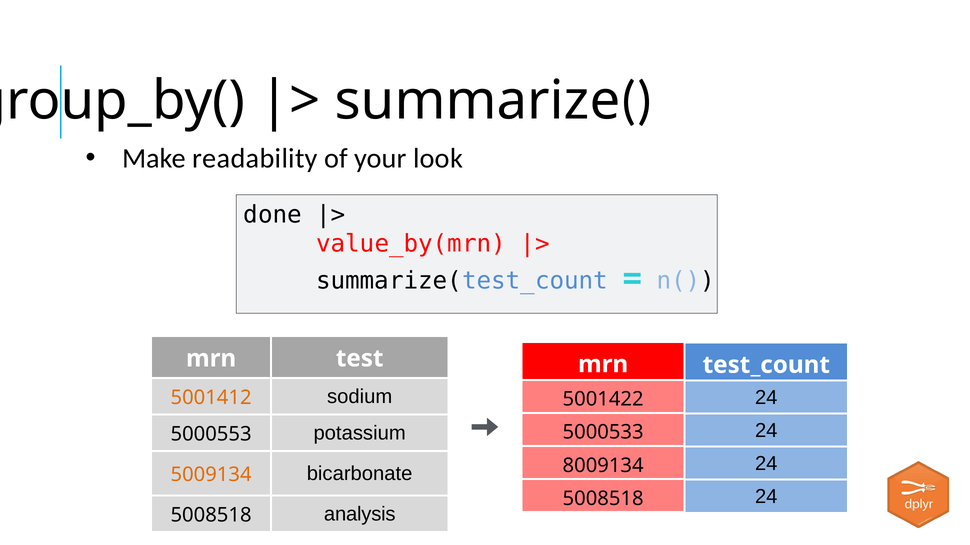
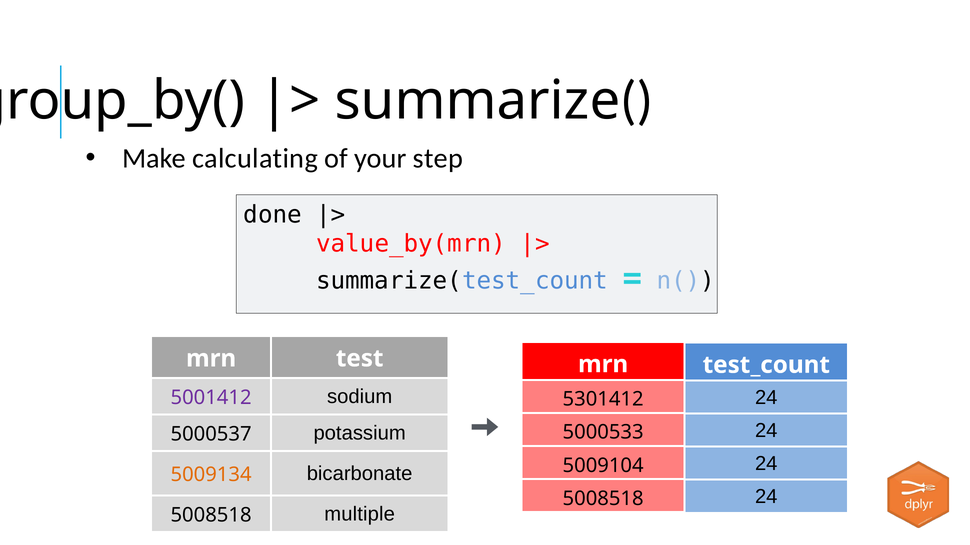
readability: readability -> calculating (255, 159)
look: look -> step (438, 159)
5001412 colour: orange -> purple (211, 398)
5001422: 5001422 -> 5301412 (603, 400)
5000553: 5000553 -> 5000537 (211, 434)
8009134: 8009134 -> 5009104 (603, 466)
analysis: analysis -> multiple (360, 515)
